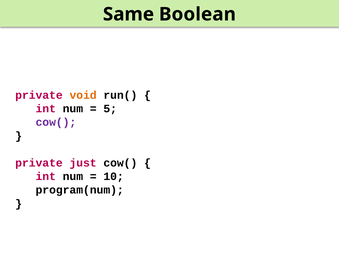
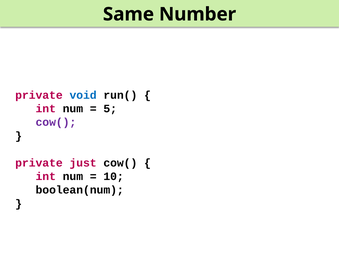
Boolean: Boolean -> Number (198, 14)
void colour: orange -> blue (83, 95)
program(num: program(num -> boolean(num (80, 190)
